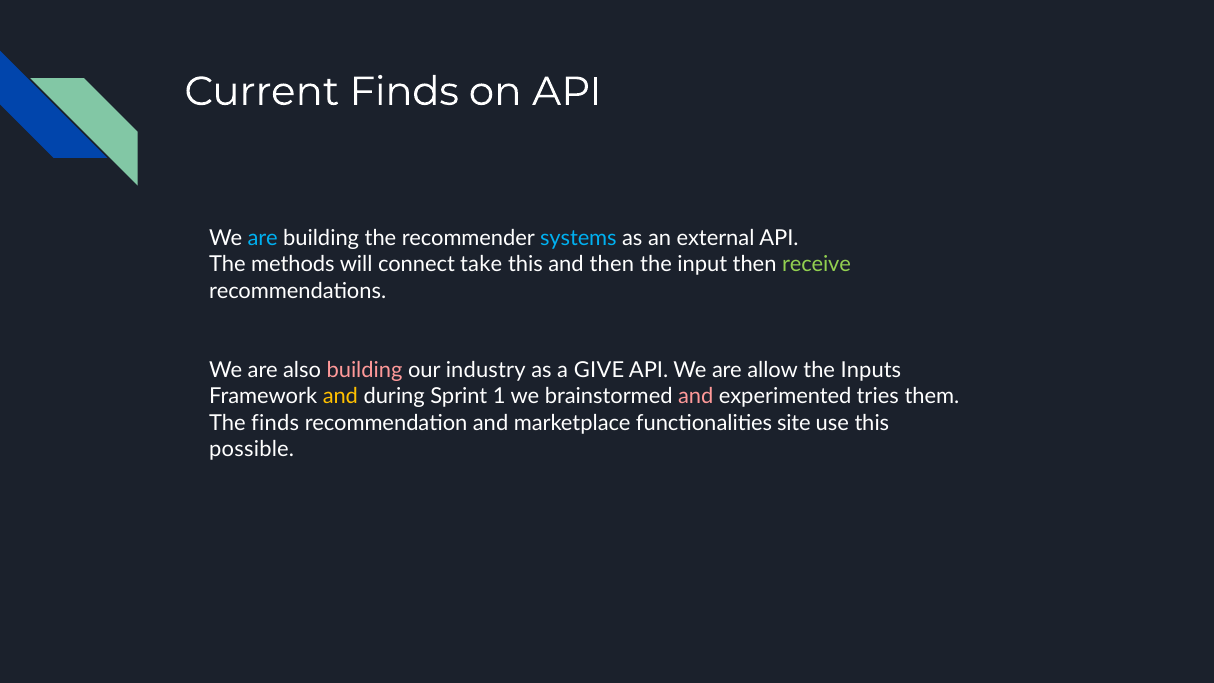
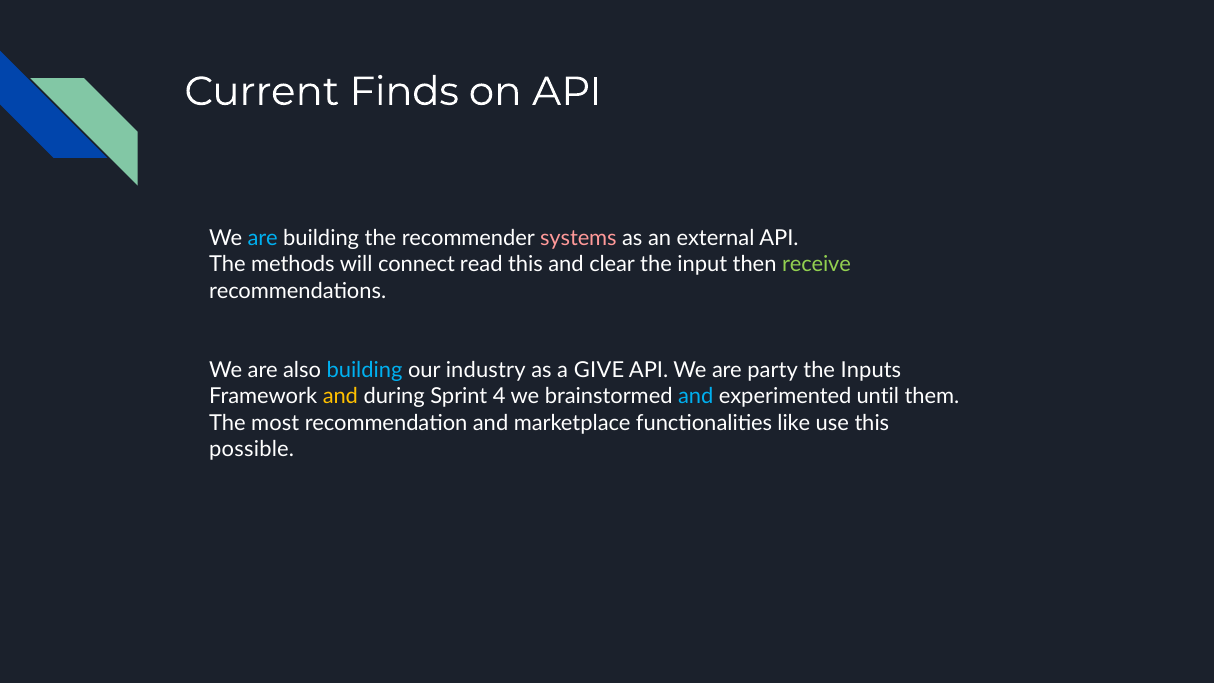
systems colour: light blue -> pink (578, 238)
take: take -> read (481, 265)
and then: then -> clear (612, 265)
building colour: pink -> light blue (365, 370)
allow: allow -> party (773, 370)
1: 1 -> 4 (499, 396)
and colour: pink -> light blue (696, 396)
tries: tries -> until (878, 396)
The finds: finds -> most (275, 423)
site: site -> like (794, 423)
